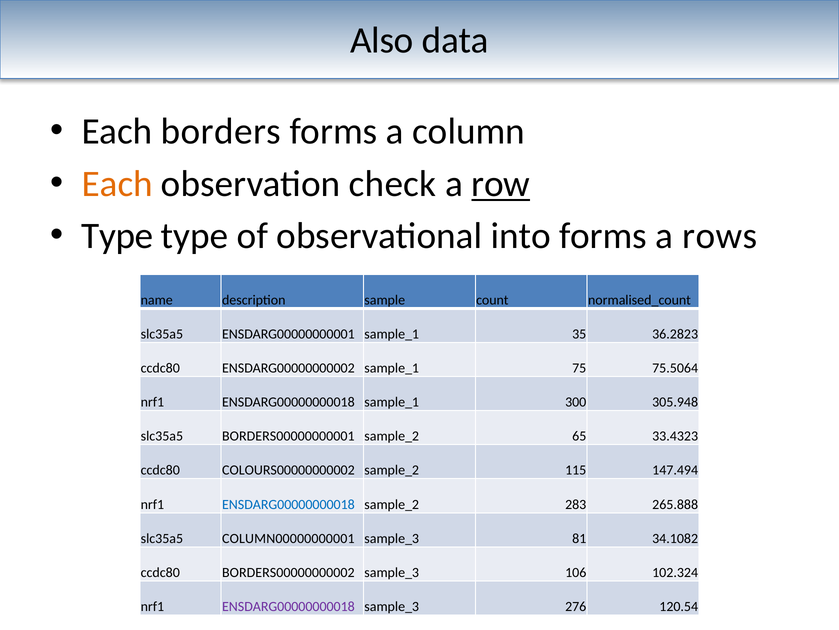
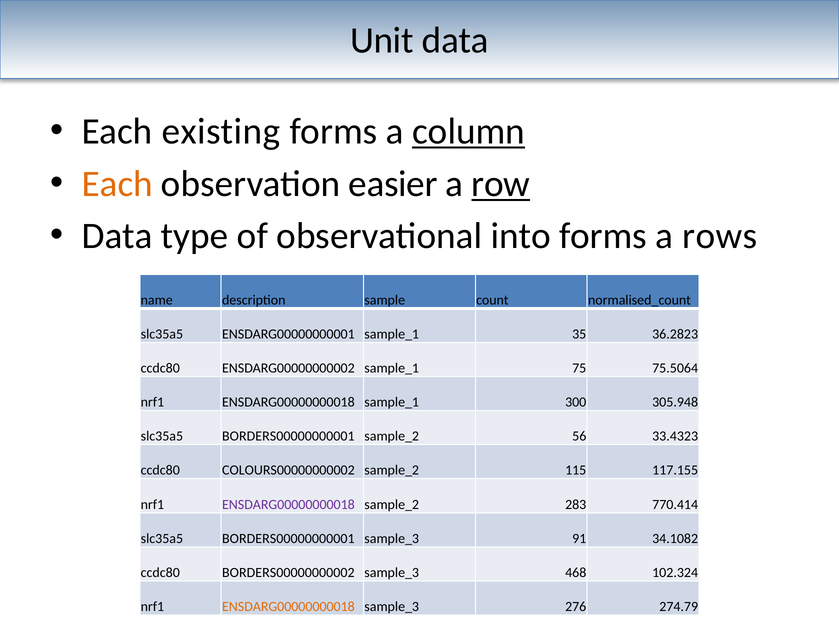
Also: Also -> Unit (382, 40)
borders: borders -> existing (221, 131)
column underline: none -> present (469, 131)
check: check -> easier (393, 184)
Type: Type -> Data (117, 236)
65: 65 -> 56 (579, 436)
147.494: 147.494 -> 117.155 (675, 470)
ENSDARG00000000018 colour: blue -> purple (288, 504)
265.888: 265.888 -> 770.414 (675, 504)
COLUMN00000000001: COLUMN00000000001 -> BORDERS00000000001 (288, 538)
81: 81 -> 91 (579, 538)
106: 106 -> 468 (576, 572)
ENSDARG00000000018 colour: purple -> orange (288, 606)
120.54: 120.54 -> 274.79 (679, 606)
